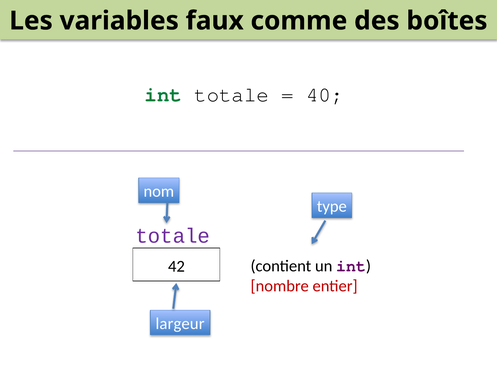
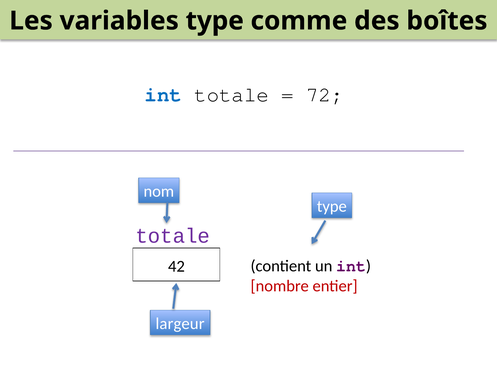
variables faux: faux -> type (215, 21)
int colour: green -> blue (163, 95)
40: 40 -> 72 (325, 95)
